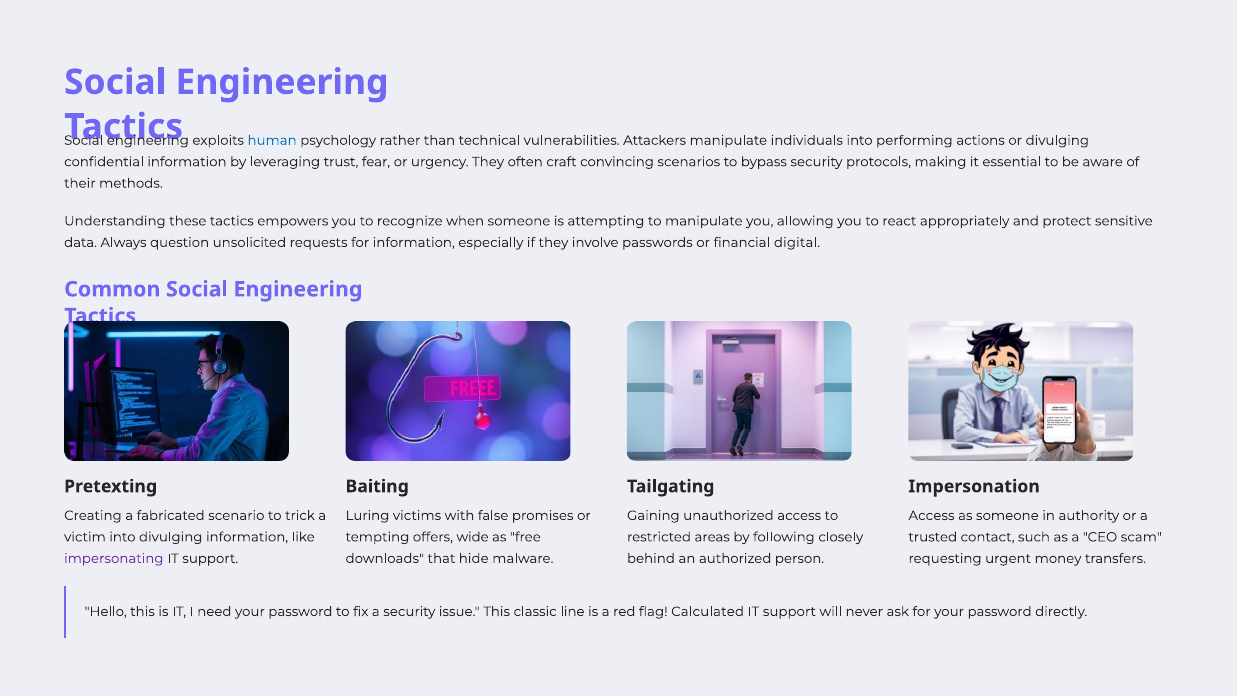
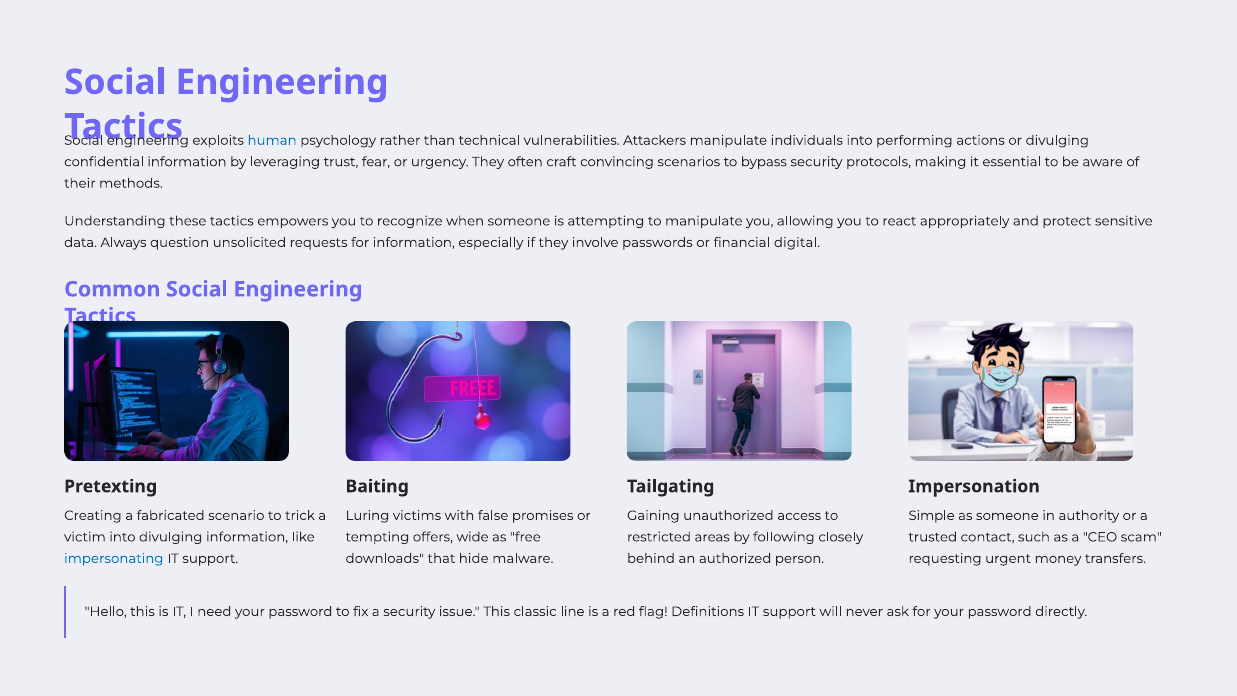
Access: Access -> Simple (932, 515)
impersonating colour: purple -> blue (114, 558)
Calculated: Calculated -> Definitions (708, 611)
